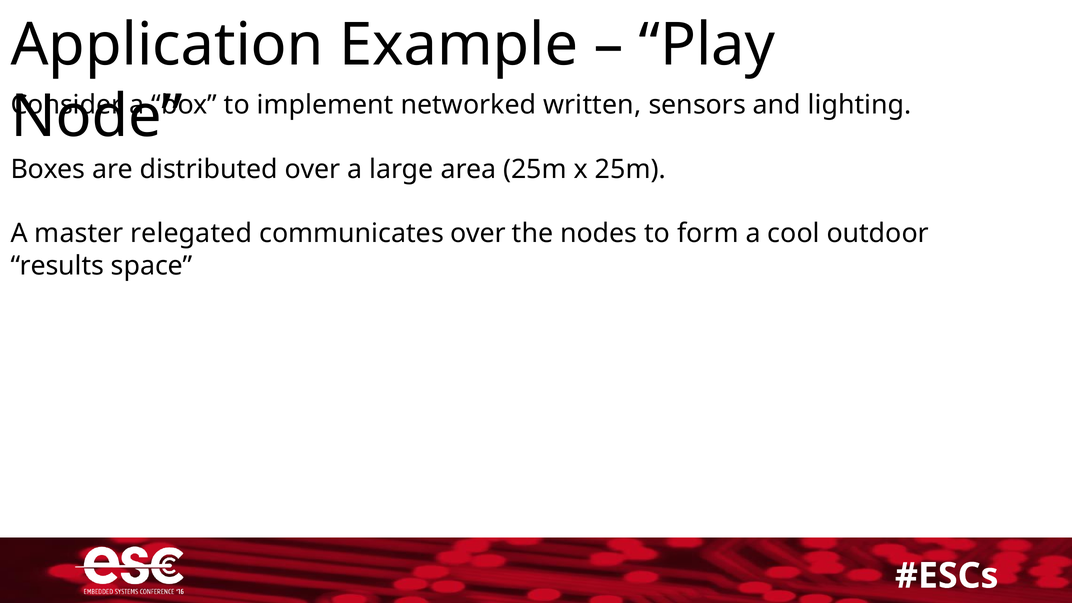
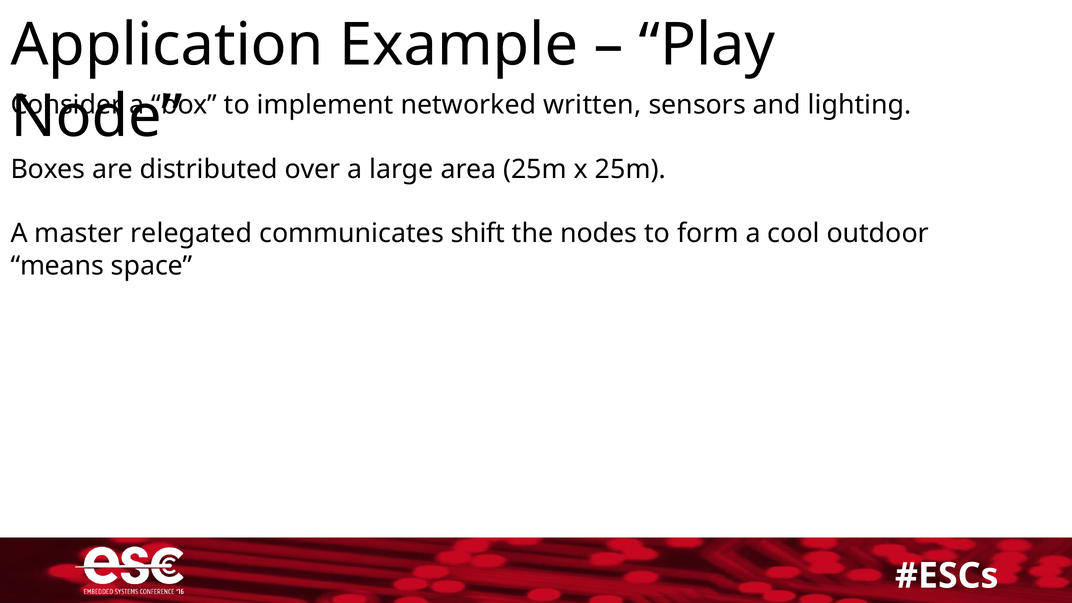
communicates over: over -> shift (478, 234)
results: results -> means (57, 266)
